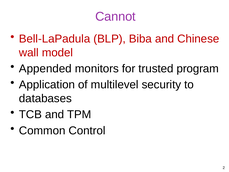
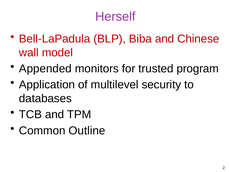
Cannot: Cannot -> Herself (115, 16)
Control: Control -> Outline (87, 130)
